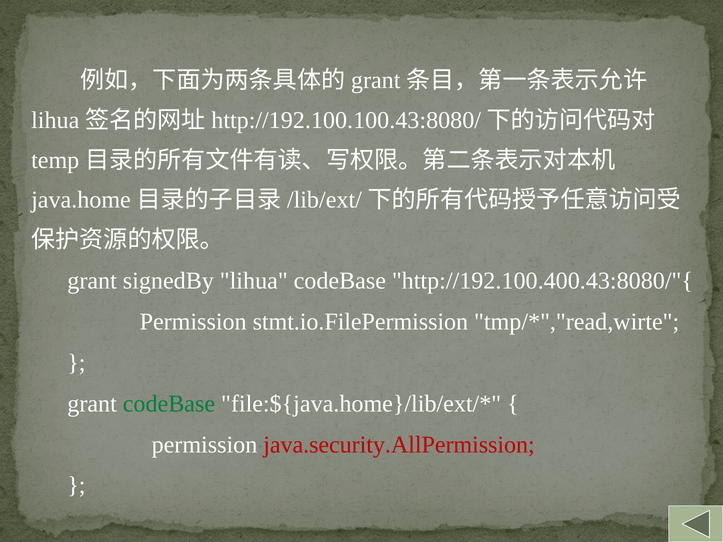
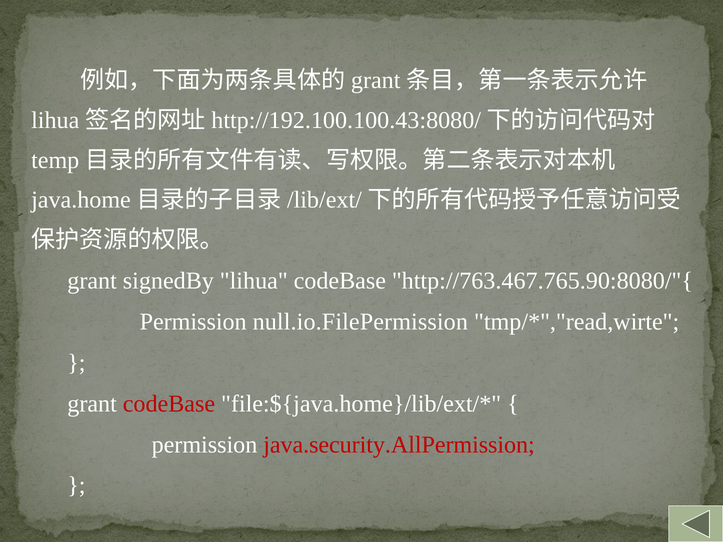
http://192.100.400.43:8080/"{: http://192.100.400.43:8080/"{ -> http://763.467.765.90:8080/"{ (542, 281)
stmt.io.FilePermission: stmt.io.FilePermission -> null.io.FilePermission (360, 322)
codeBase colour: green -> red (169, 404)
